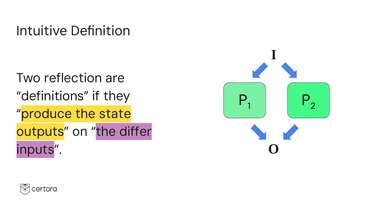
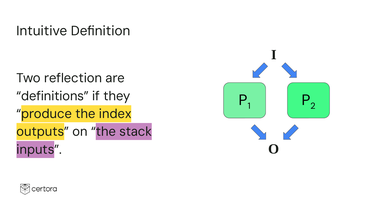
state: state -> index (115, 114)
differ: differ -> stack (136, 132)
